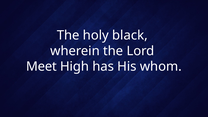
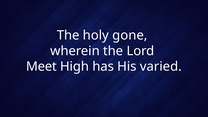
black: black -> gone (130, 35)
whom: whom -> varied (161, 67)
